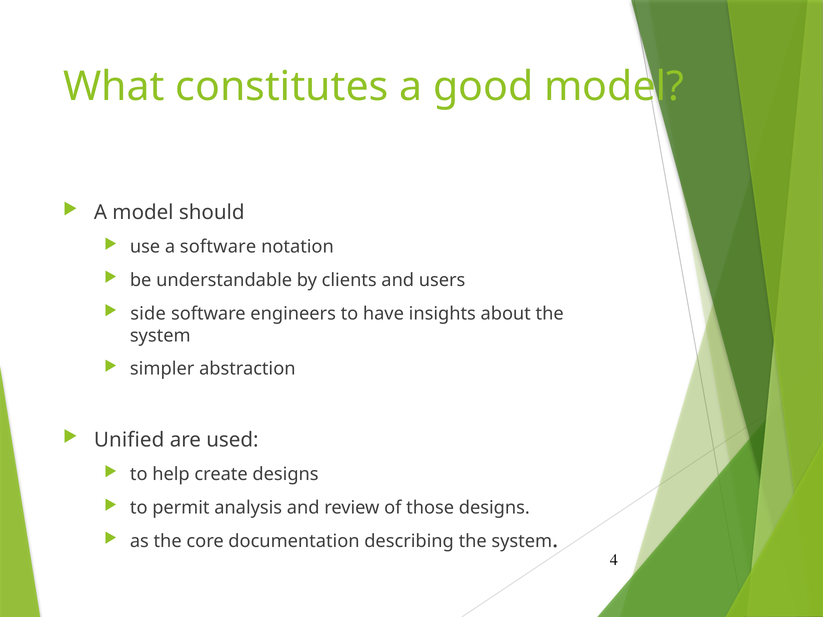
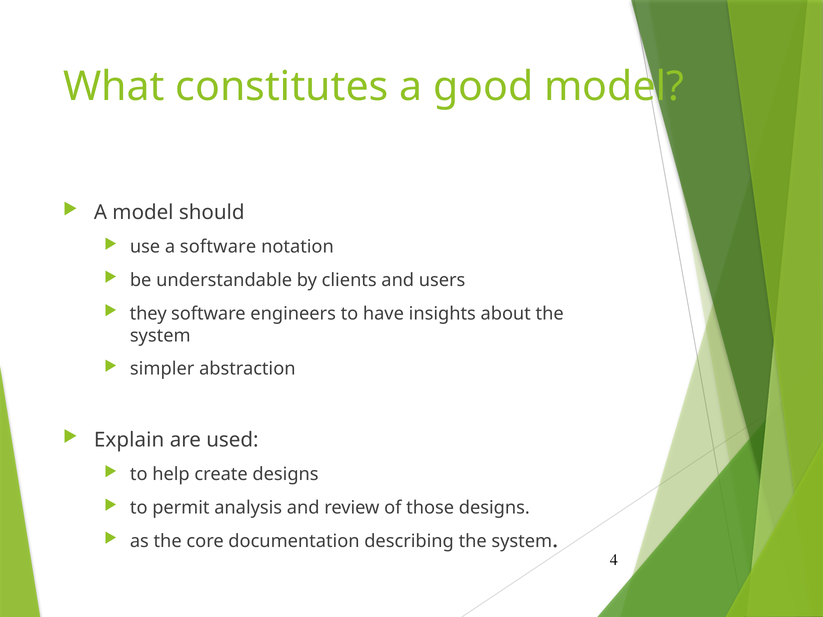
side: side -> they (148, 314)
Unified: Unified -> Explain (129, 440)
